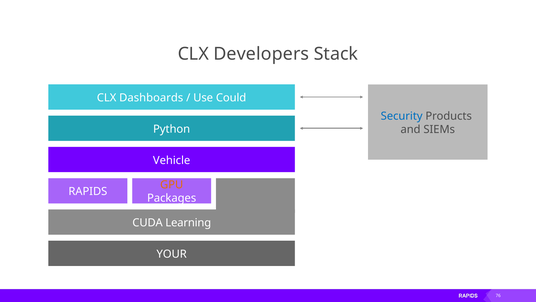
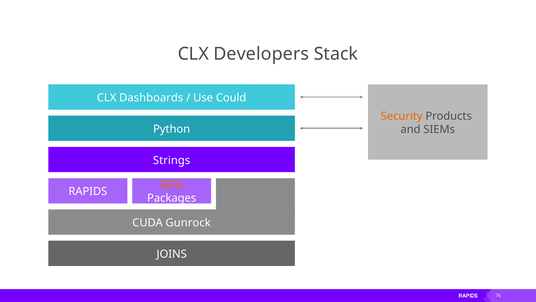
Security colour: blue -> orange (402, 116)
Vehicle: Vehicle -> Strings (172, 160)
Learning: Learning -> Gunrock (188, 222)
YOUR: YOUR -> JOINS (172, 254)
